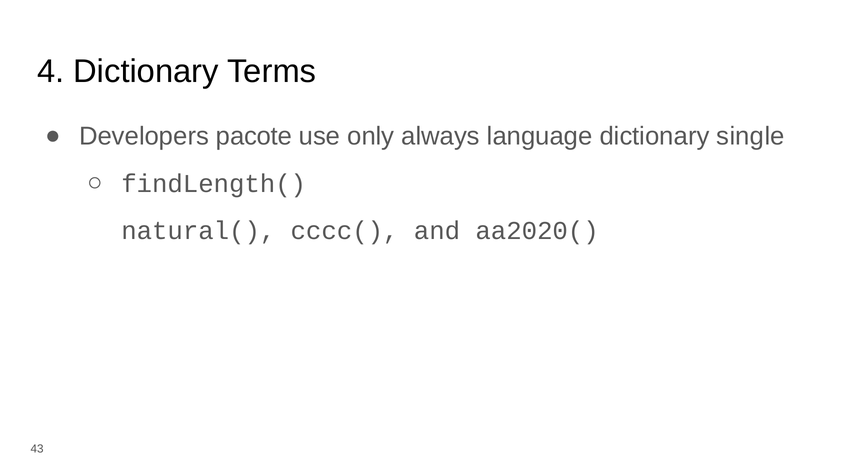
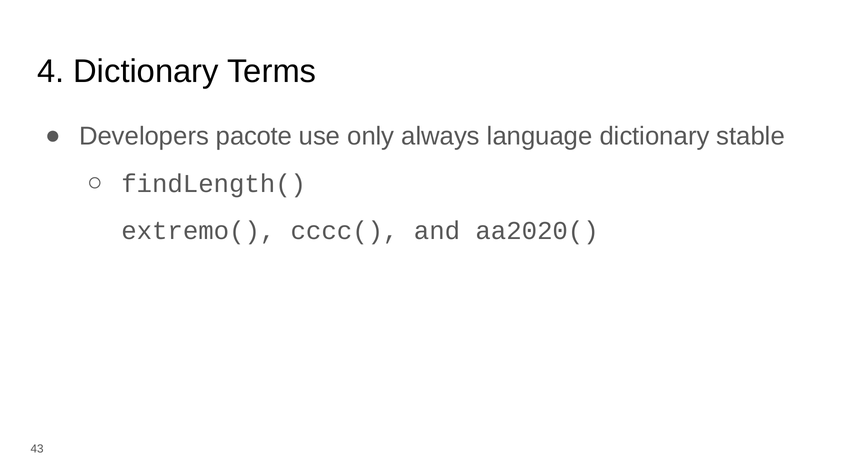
single: single -> stable (751, 136)
natural(: natural( -> extremo( (198, 230)
